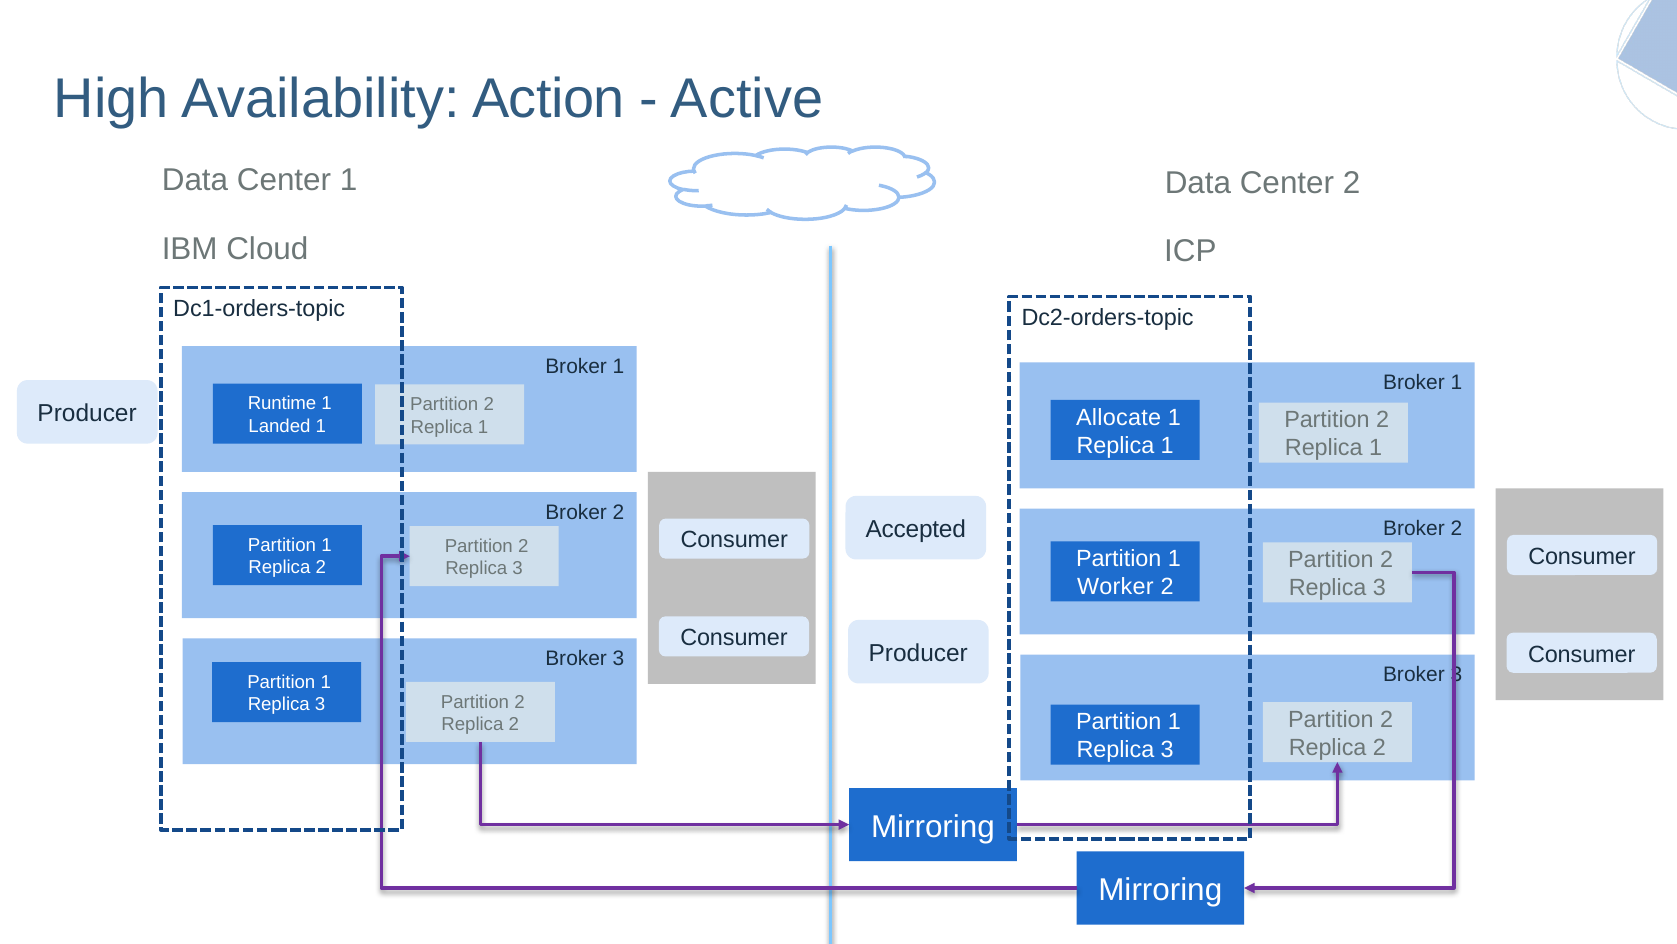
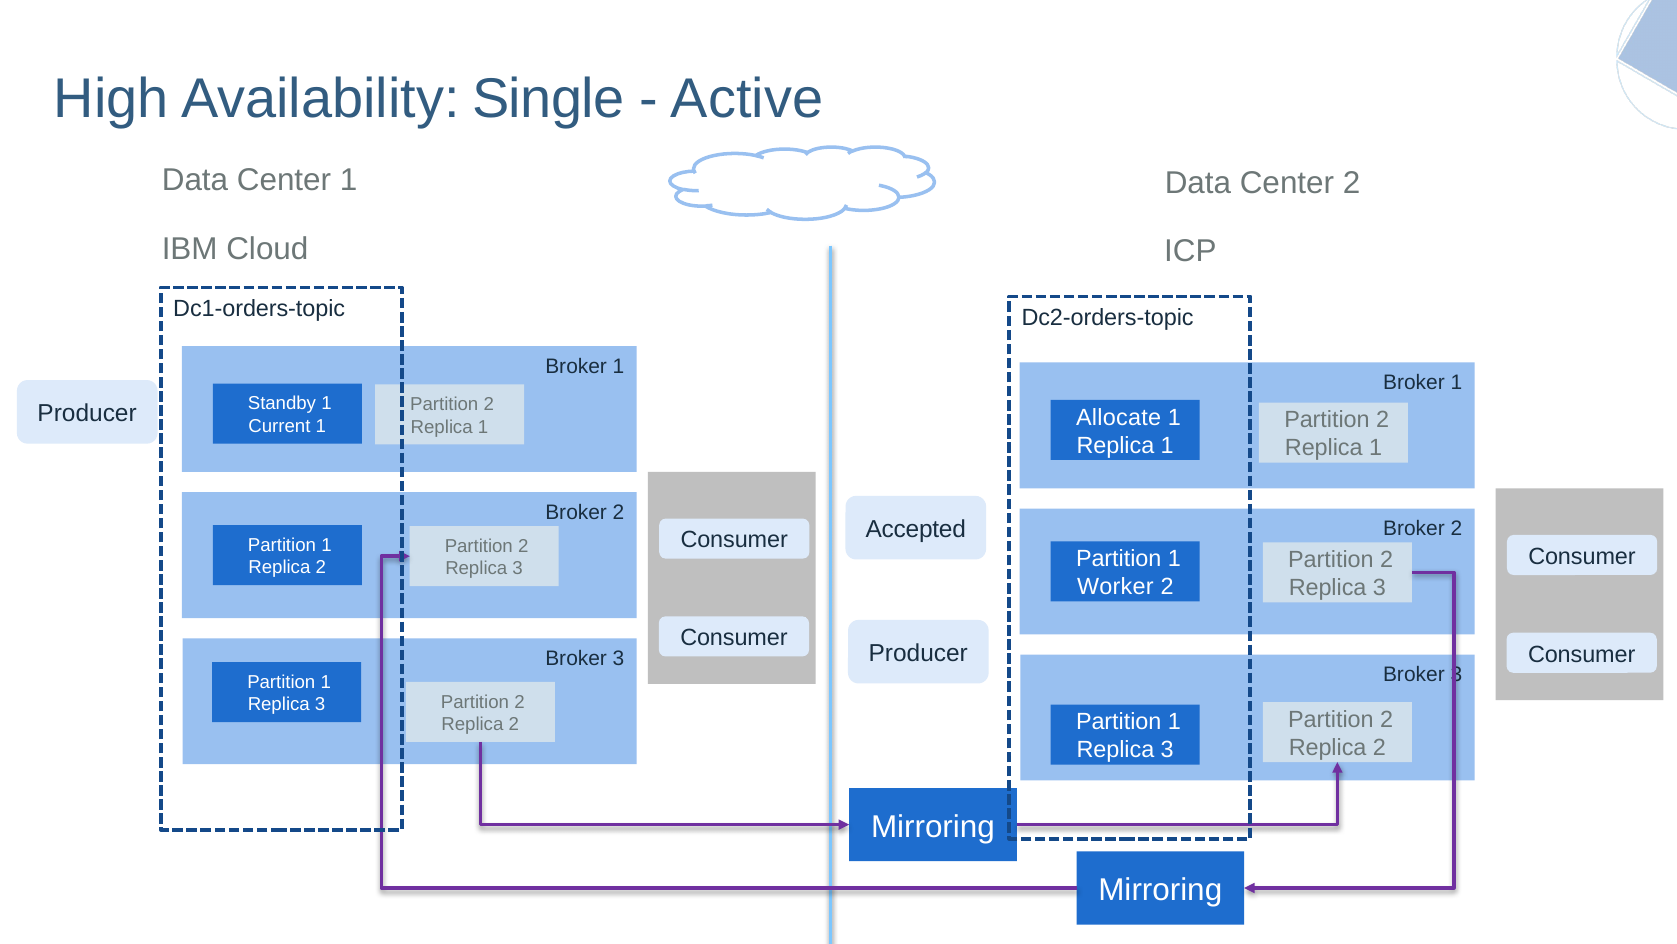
Action: Action -> Single (548, 99)
Runtime: Runtime -> Standby (282, 403)
Landed: Landed -> Current (279, 426)
